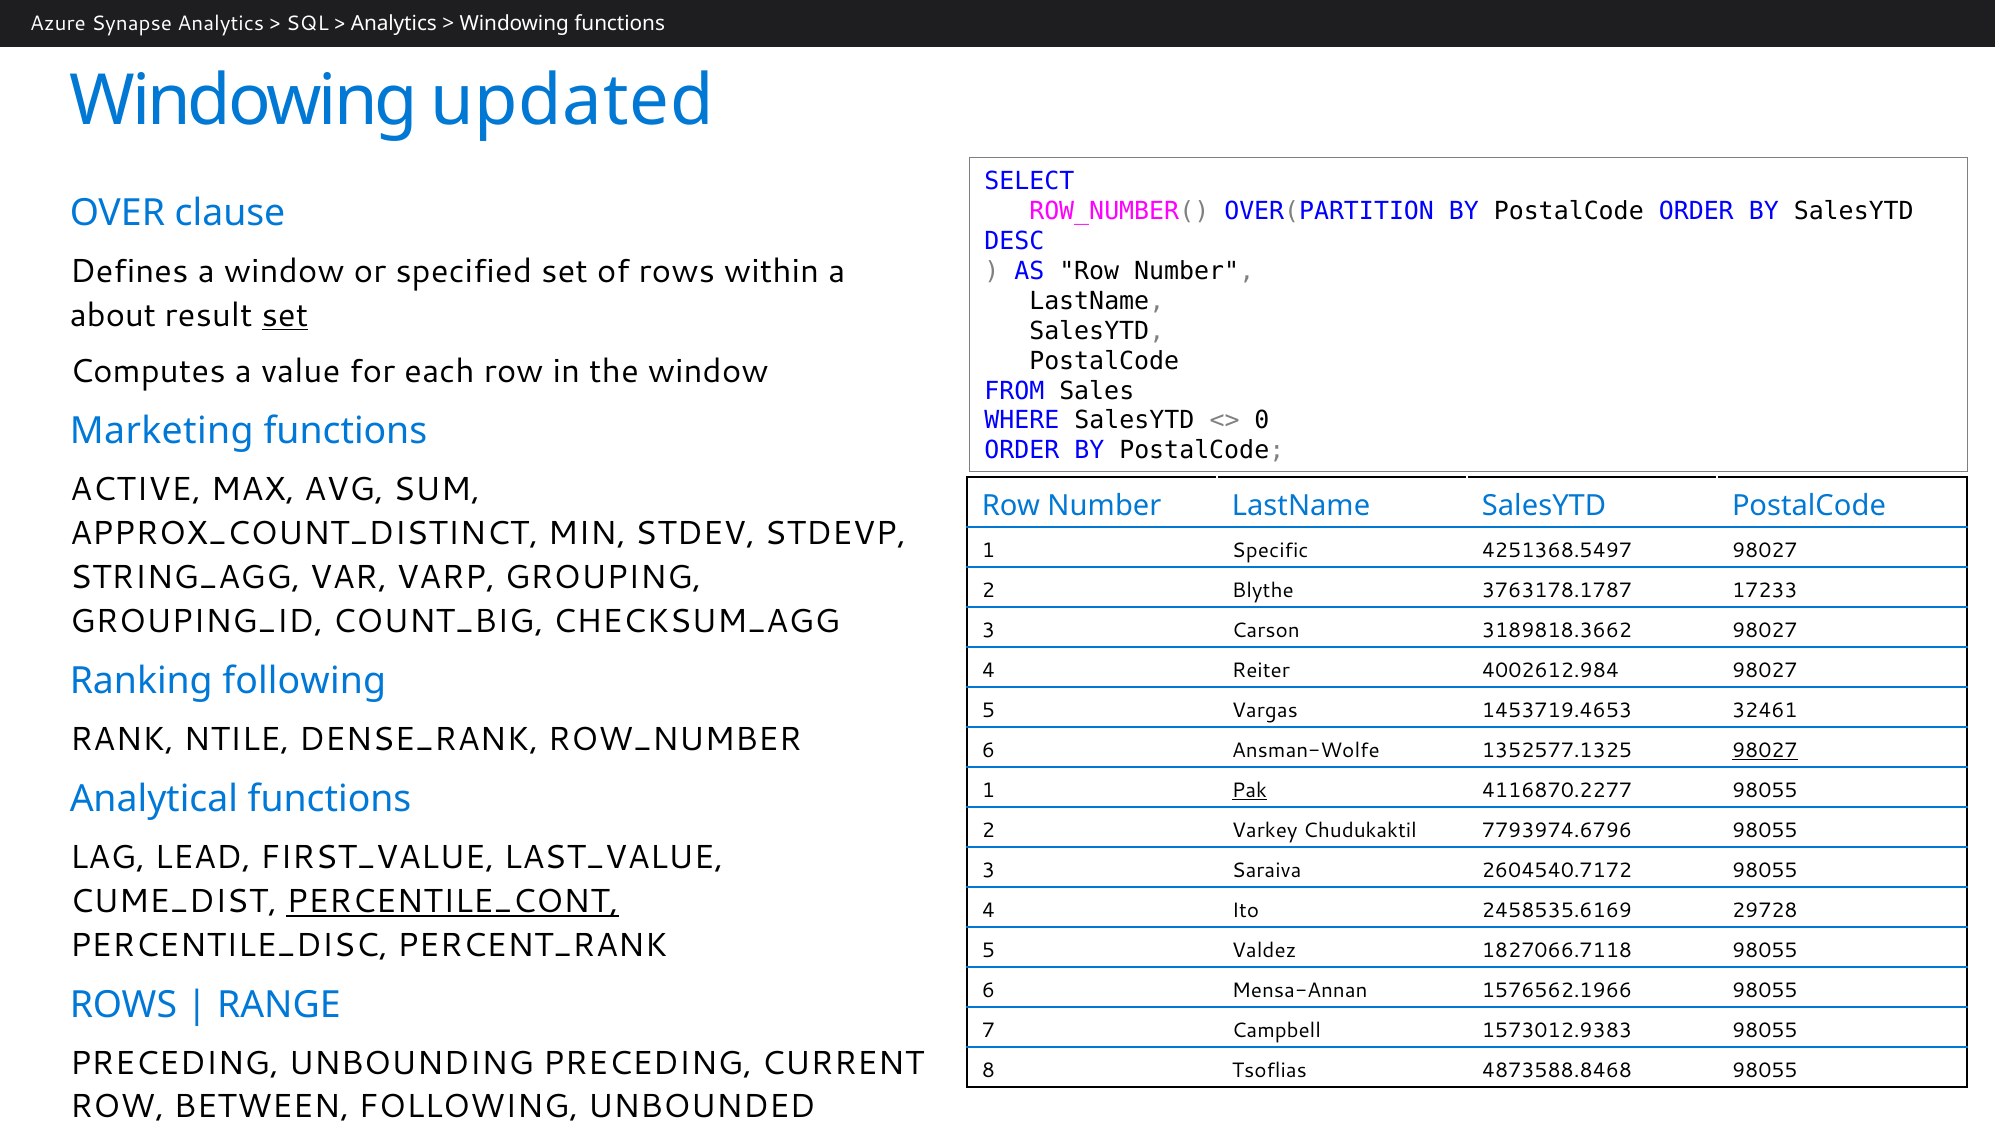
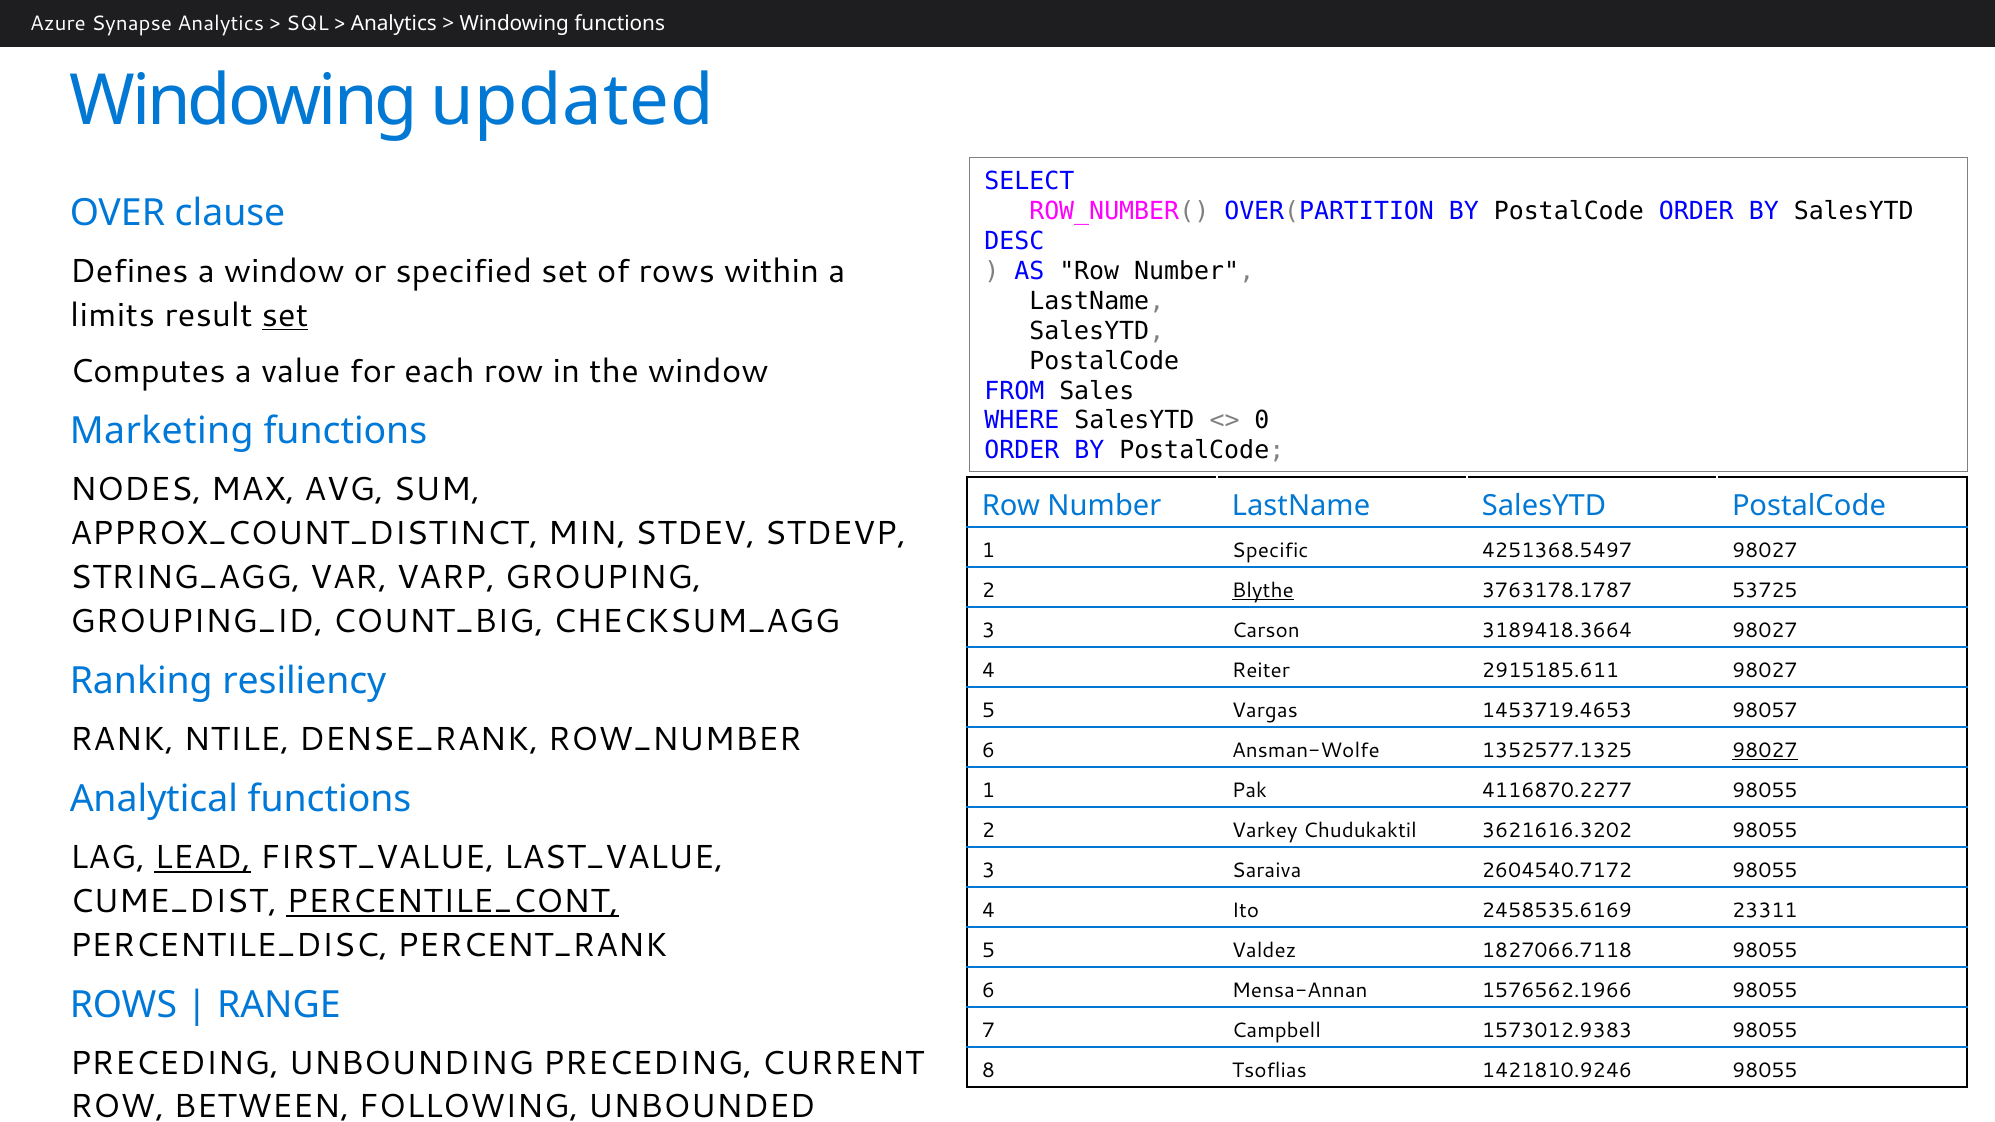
about: about -> limits (113, 315)
ACTIVE: ACTIVE -> NODES (136, 490)
Blythe underline: none -> present (1263, 591)
17233: 17233 -> 53725 (1765, 591)
3189818.3662: 3189818.3662 -> 3189418.3664 (1557, 631)
4002612.984: 4002612.984 -> 2915185.611 (1551, 671)
Ranking following: following -> resiliency (304, 681)
32461: 32461 -> 98057 (1765, 711)
Pak underline: present -> none (1249, 791)
7793974.6796: 7793974.6796 -> 3621616.3202 (1557, 830)
LEAD underline: none -> present (203, 858)
29728: 29728 -> 23311 (1765, 910)
4873588.8468: 4873588.8468 -> 1421810.9246 (1557, 1070)
